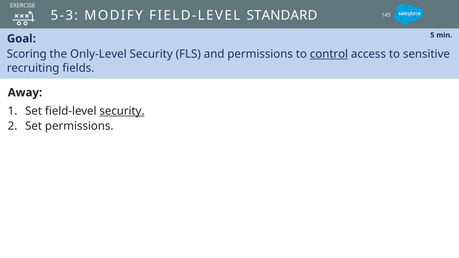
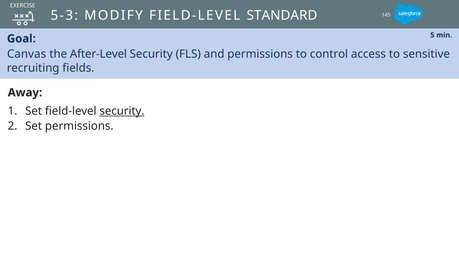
Scoring: Scoring -> Canvas (27, 54)
Only-Level: Only-Level -> After-Level (98, 54)
control underline: present -> none (329, 54)
